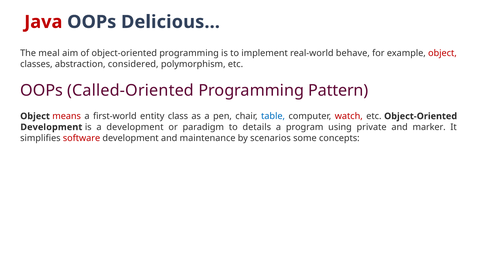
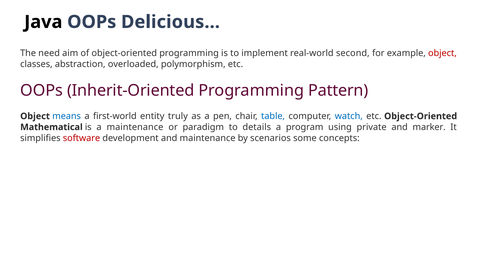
Java colour: red -> black (43, 22)
meal: meal -> need (49, 53)
behave: behave -> second (353, 53)
considered: considered -> overloaded (133, 64)
Called-Oriented: Called-Oriented -> Inherit-Oriented (131, 91)
means colour: red -> blue (67, 116)
class: class -> truly (178, 116)
watch colour: red -> blue (349, 116)
Development: Development -> Mathematical (51, 127)
a development: development -> maintenance (135, 127)
